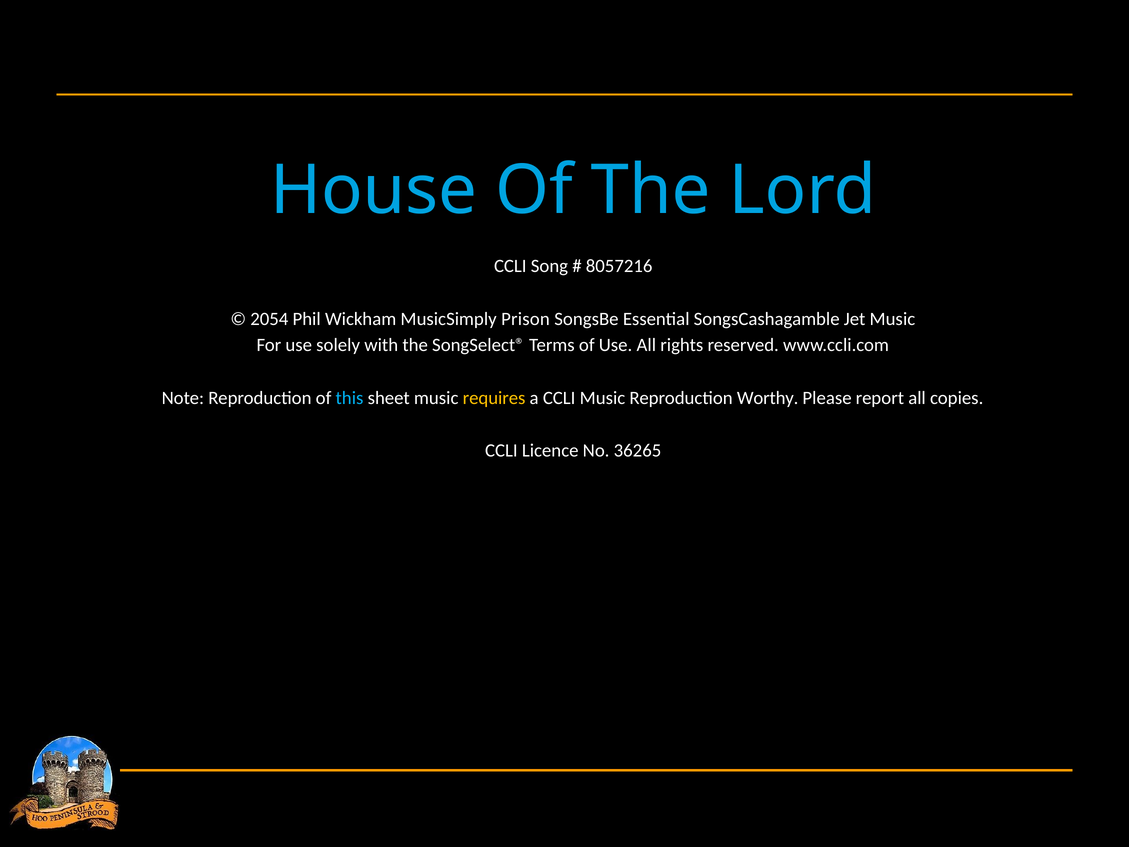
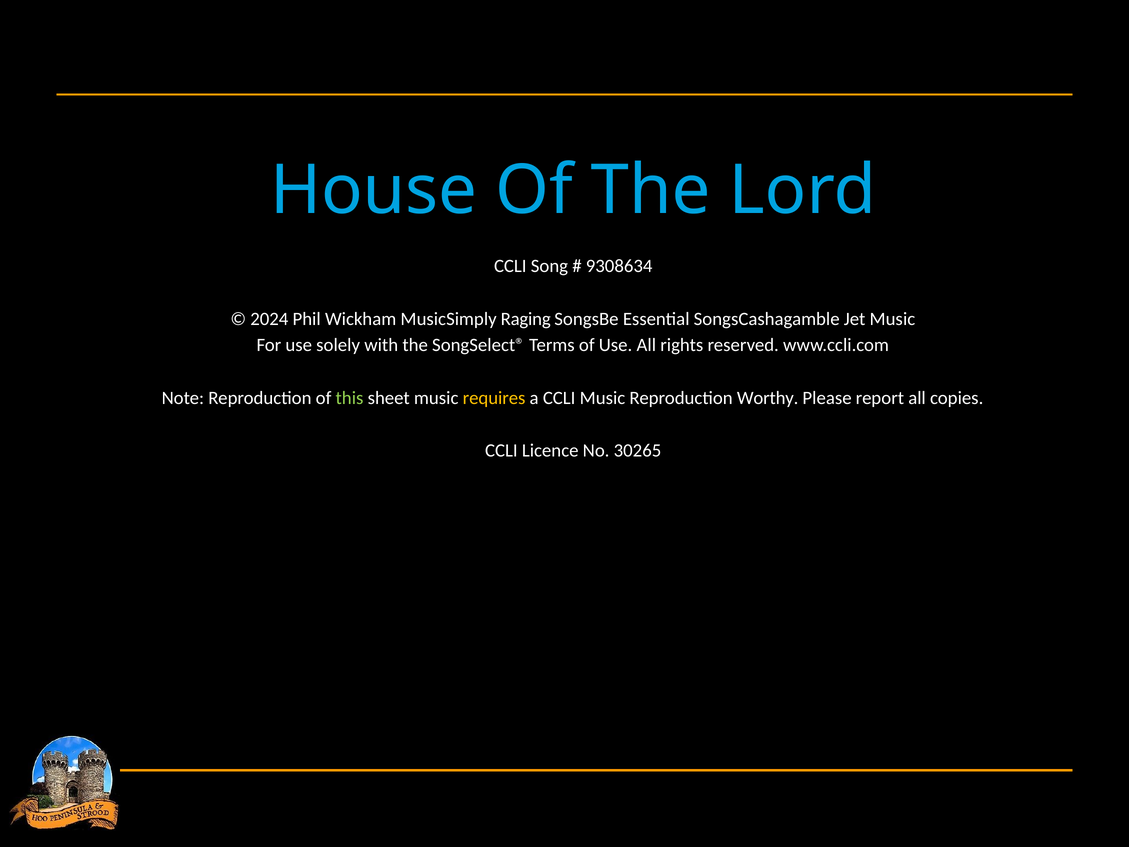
8057216: 8057216 -> 9308634 (619, 266)
2054: 2054 -> 2024 (269, 319)
Prison: Prison -> Raging (526, 319)
this colour: light blue -> light green (350, 398)
36265: 36265 -> 30265 (637, 451)
